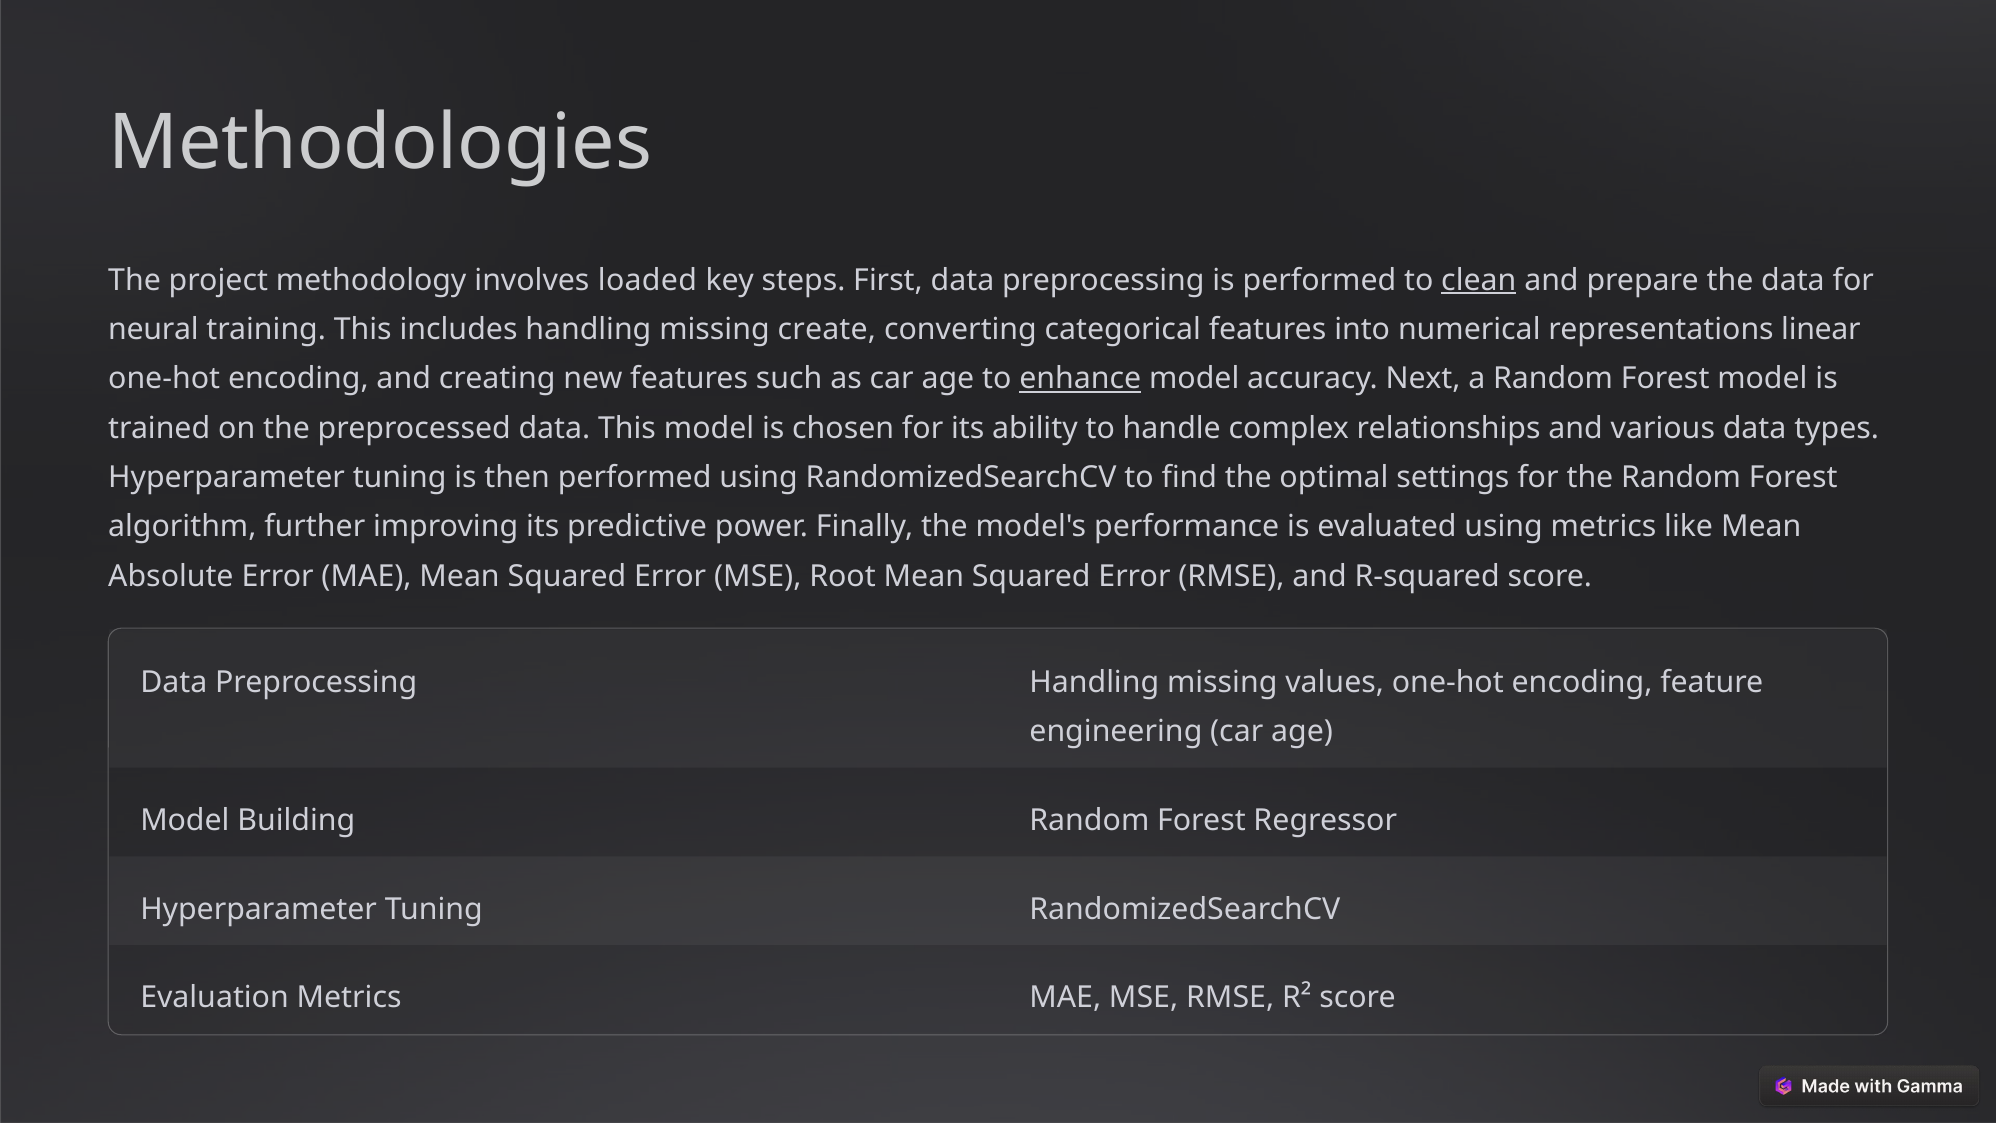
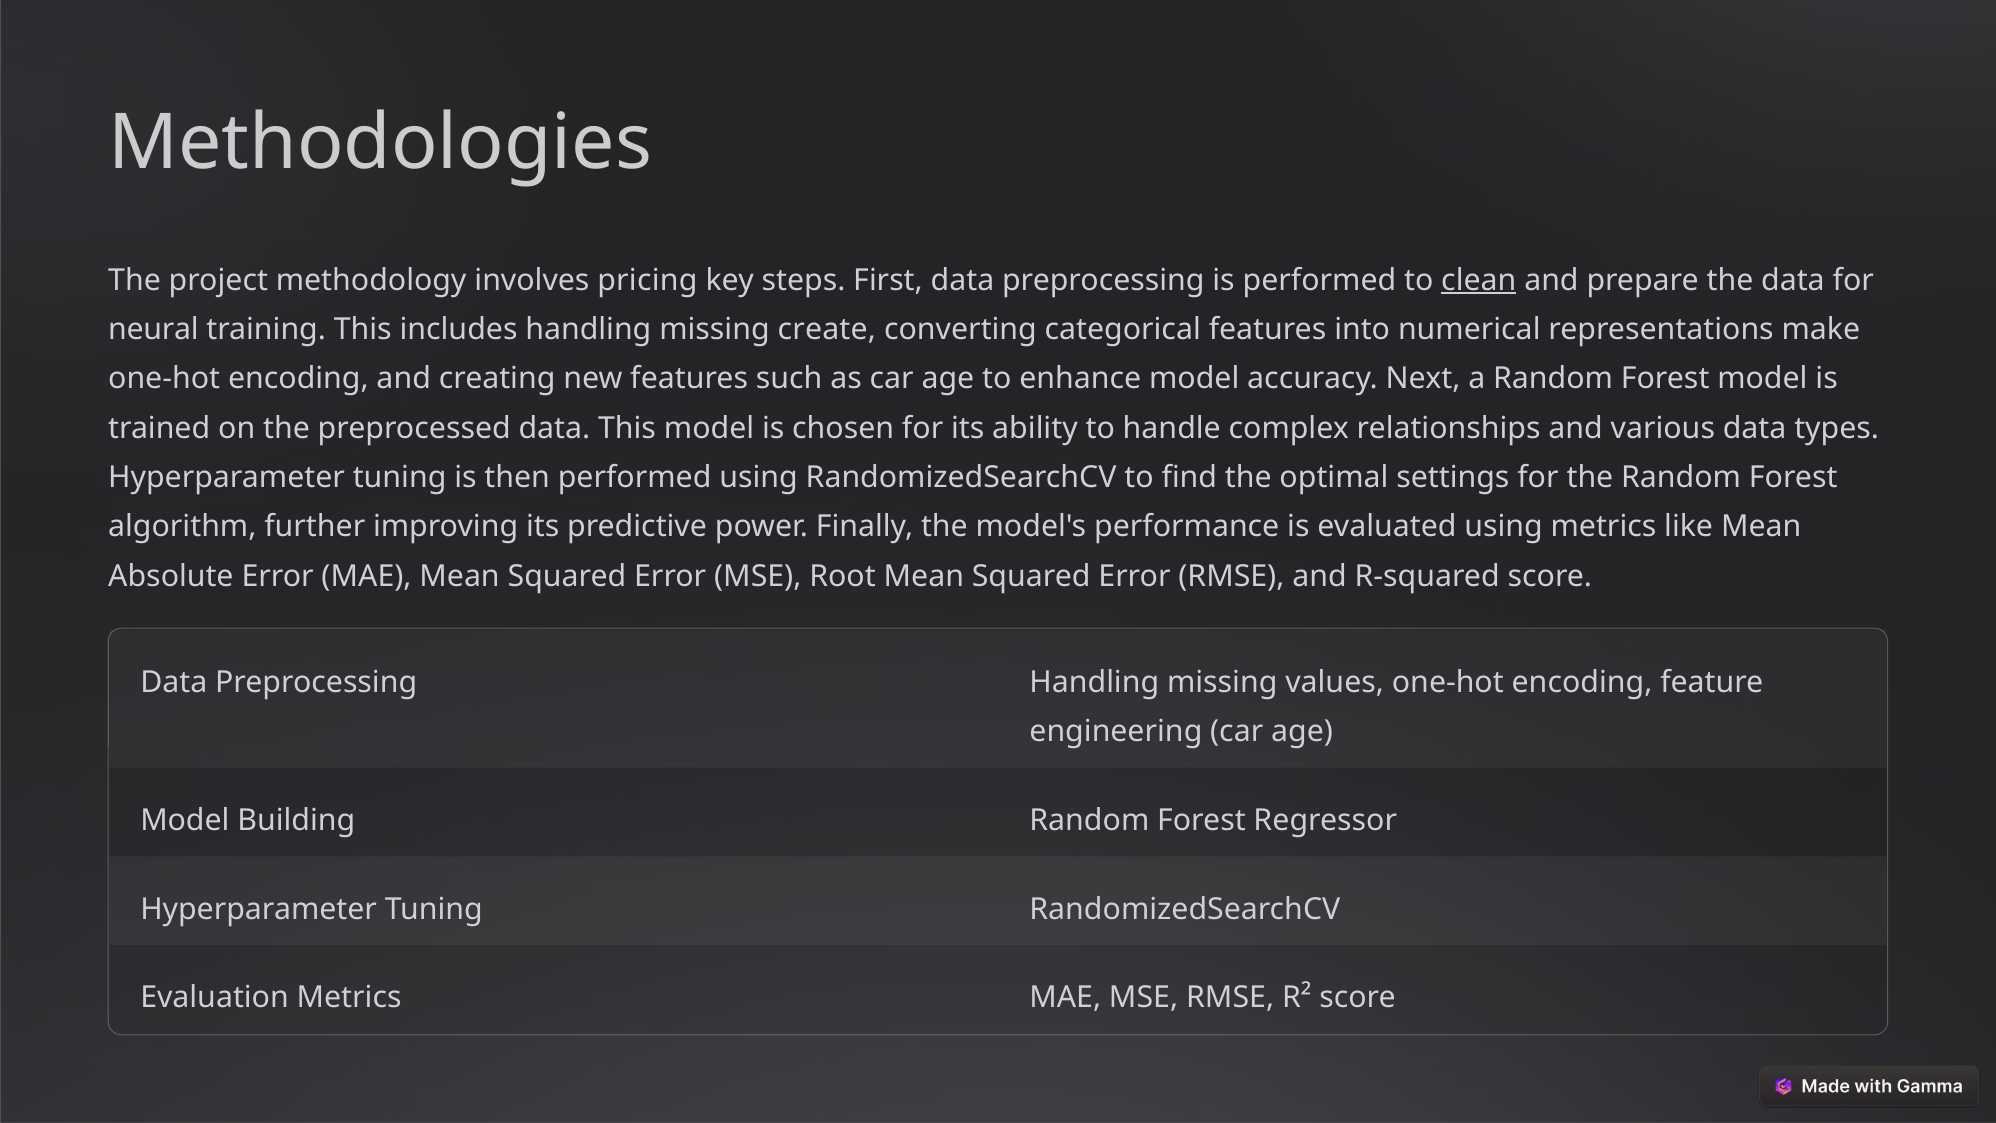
loaded: loaded -> pricing (647, 280)
linear: linear -> make (1821, 329)
enhance underline: present -> none (1080, 379)
